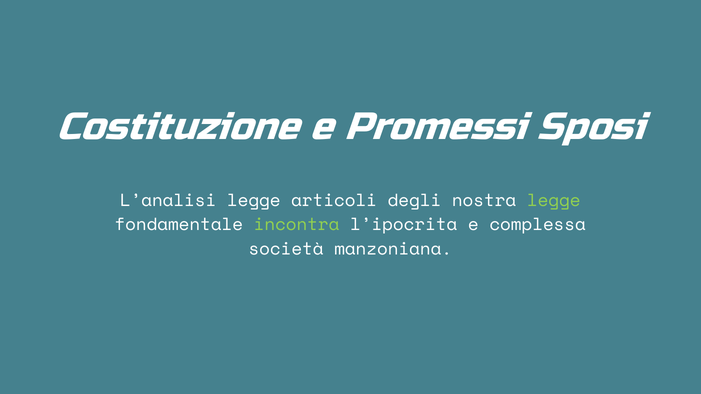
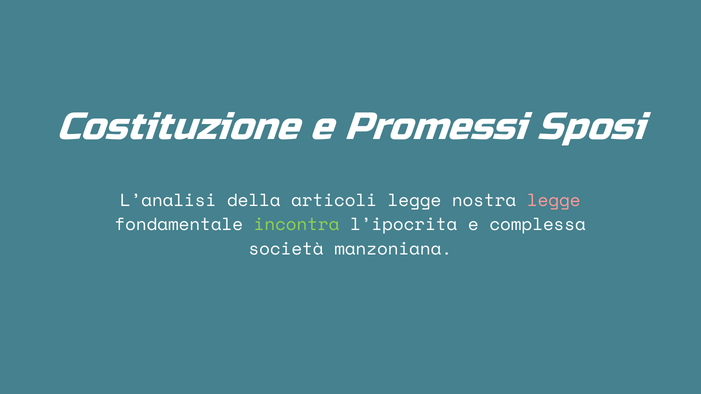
L’analisi legge: legge -> della (254, 201)
articoli degli: degli -> legge (414, 201)
legge colour: light green -> pink (554, 201)
